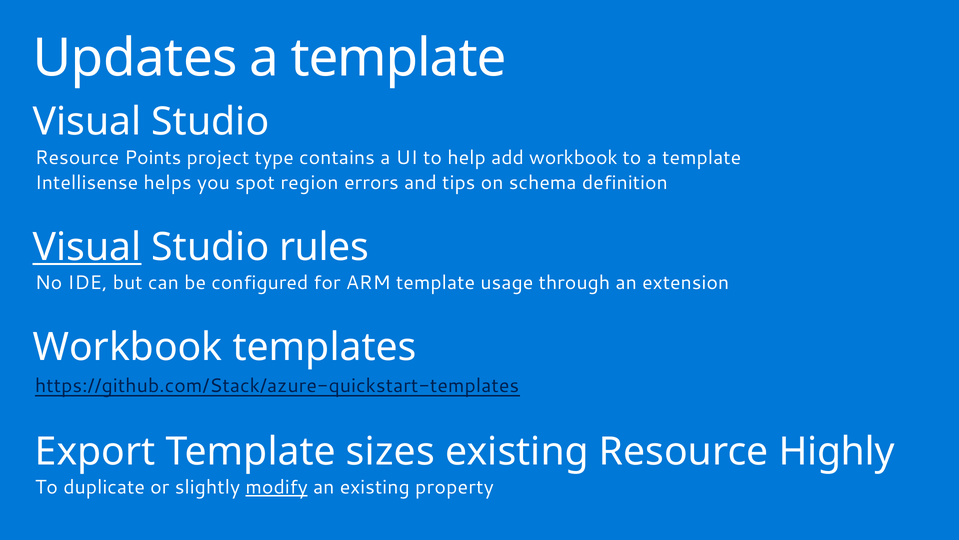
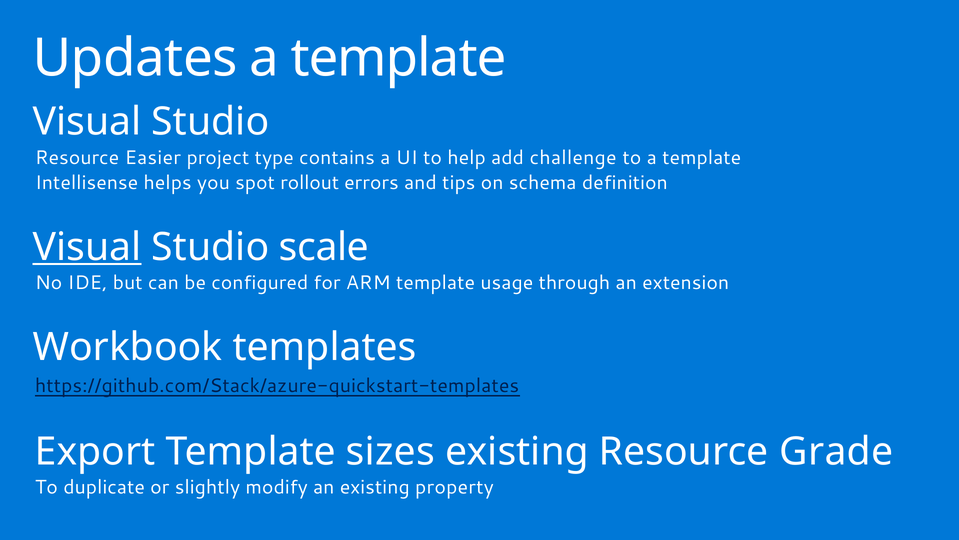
Points: Points -> Easier (153, 157)
add workbook: workbook -> challenge (573, 157)
region: region -> rollout (310, 182)
rules: rules -> scale (324, 247)
Highly: Highly -> Grade (836, 451)
modify underline: present -> none (277, 487)
